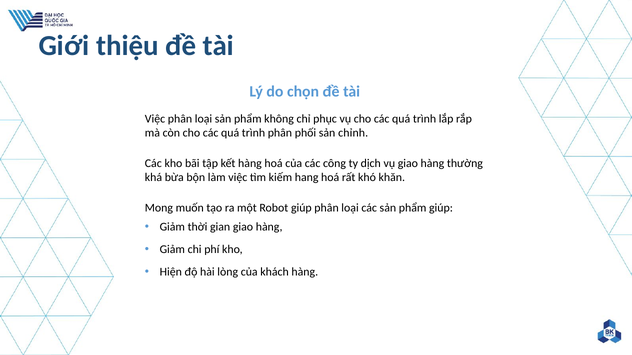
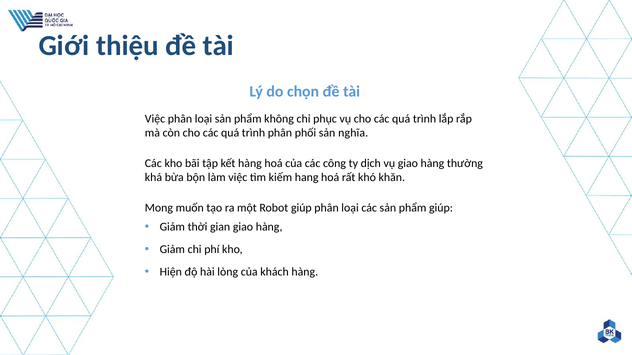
chỉnh: chỉnh -> nghĩa (353, 133)
